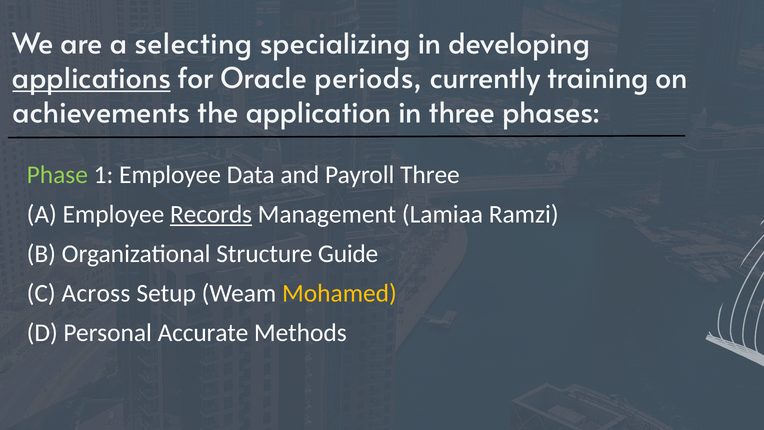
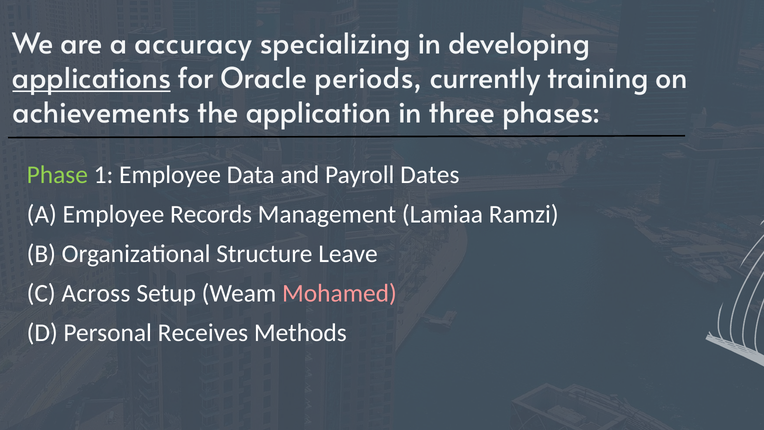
selecting: selecting -> accuracy (193, 44)
Payroll Three: Three -> Dates (430, 175)
Records underline: present -> none (211, 214)
Guide: Guide -> Leave (348, 254)
Mohamed colour: yellow -> pink (339, 293)
Accurate: Accurate -> Receives (203, 332)
